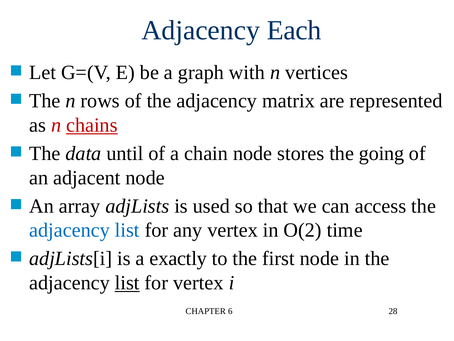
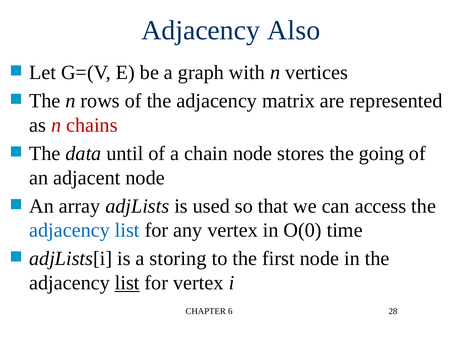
Each: Each -> Also (294, 30)
chains underline: present -> none (92, 125)
O(2: O(2 -> O(0 (303, 230)
exactly: exactly -> storing (178, 258)
